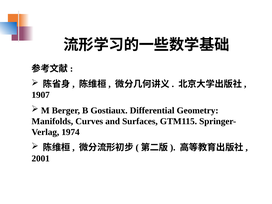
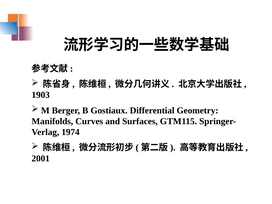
1907: 1907 -> 1903 (41, 95)
